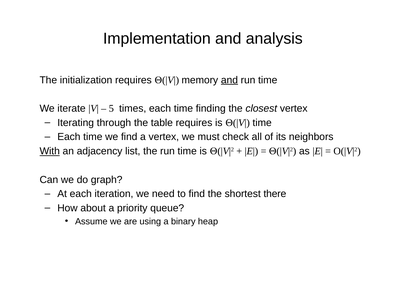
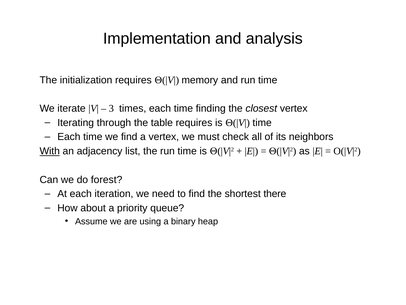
and underline: present -> none (229, 80)
5: 5 -> 3 (111, 108)
graph: graph -> forest (107, 179)
